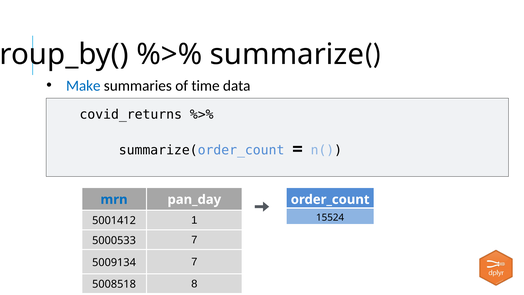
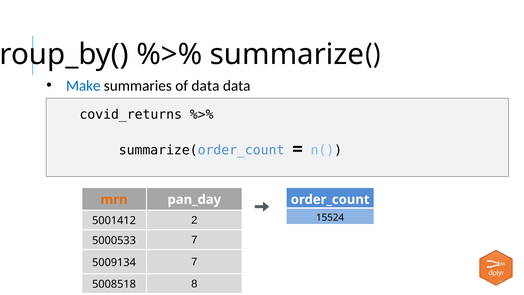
of time: time -> data (205, 86)
mrn colour: blue -> orange (114, 199)
1: 1 -> 2 (194, 220)
